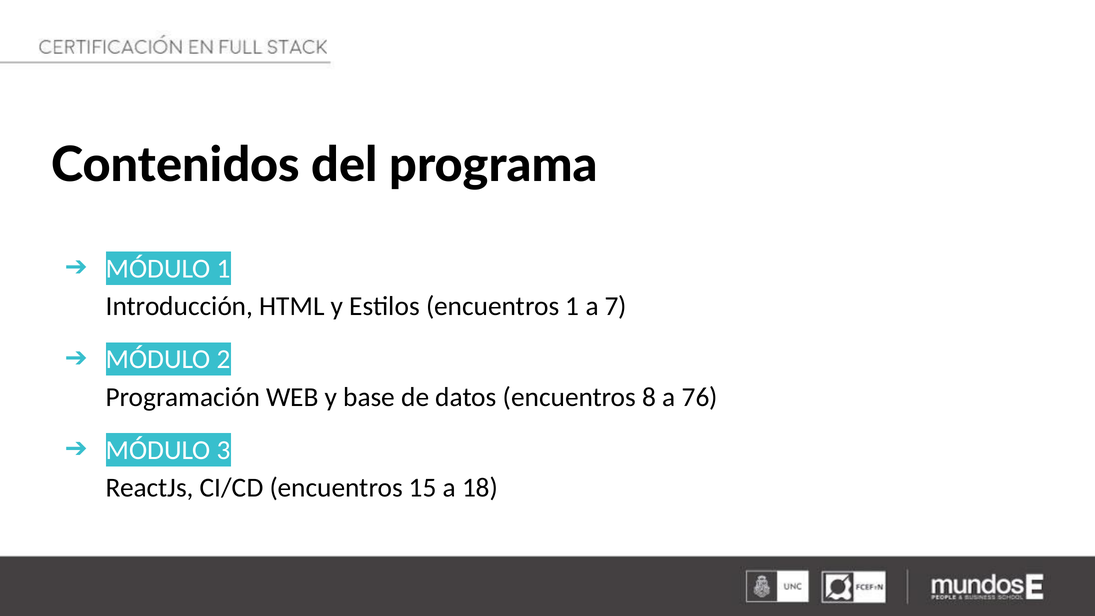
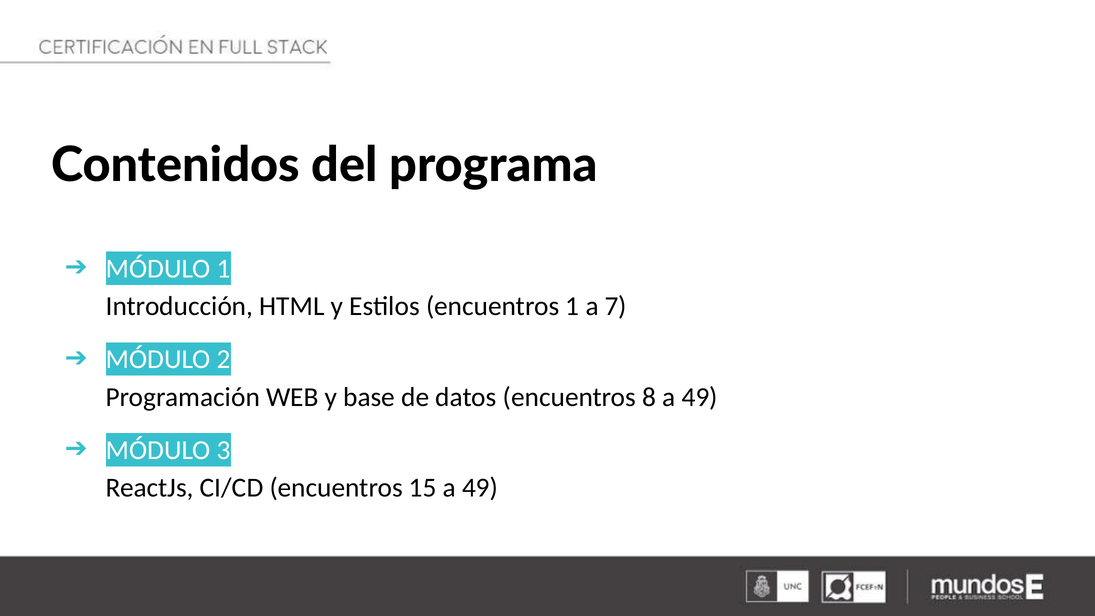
8 a 76: 76 -> 49 (700, 397)
15 a 18: 18 -> 49 (480, 488)
